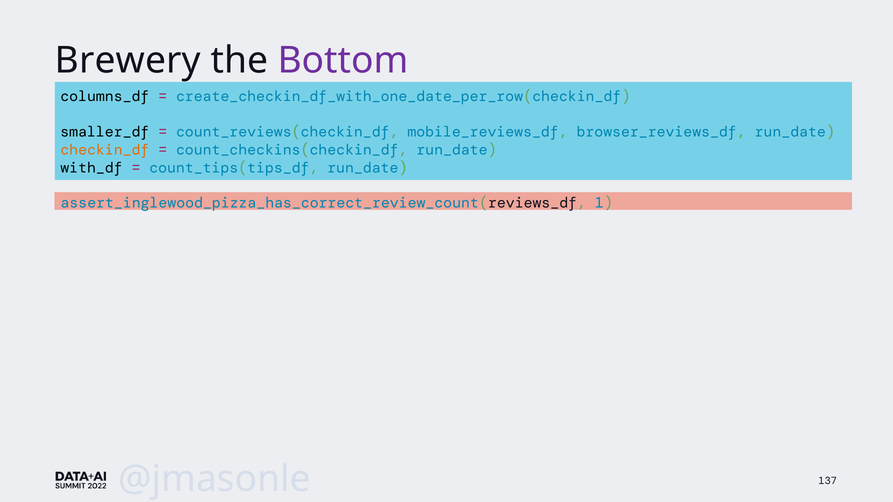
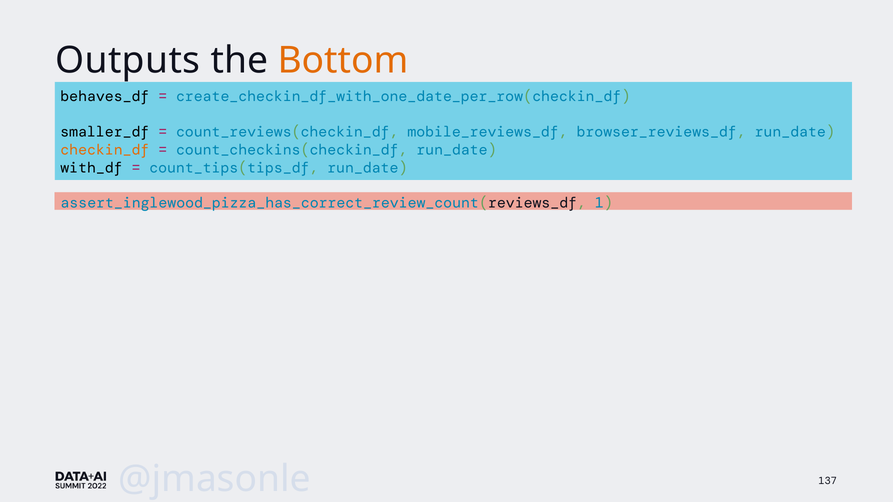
Brewery: Brewery -> Outputs (128, 60)
Bottom colour: purple -> orange (343, 60)
columns_df: columns_df -> behaves_df (105, 96)
